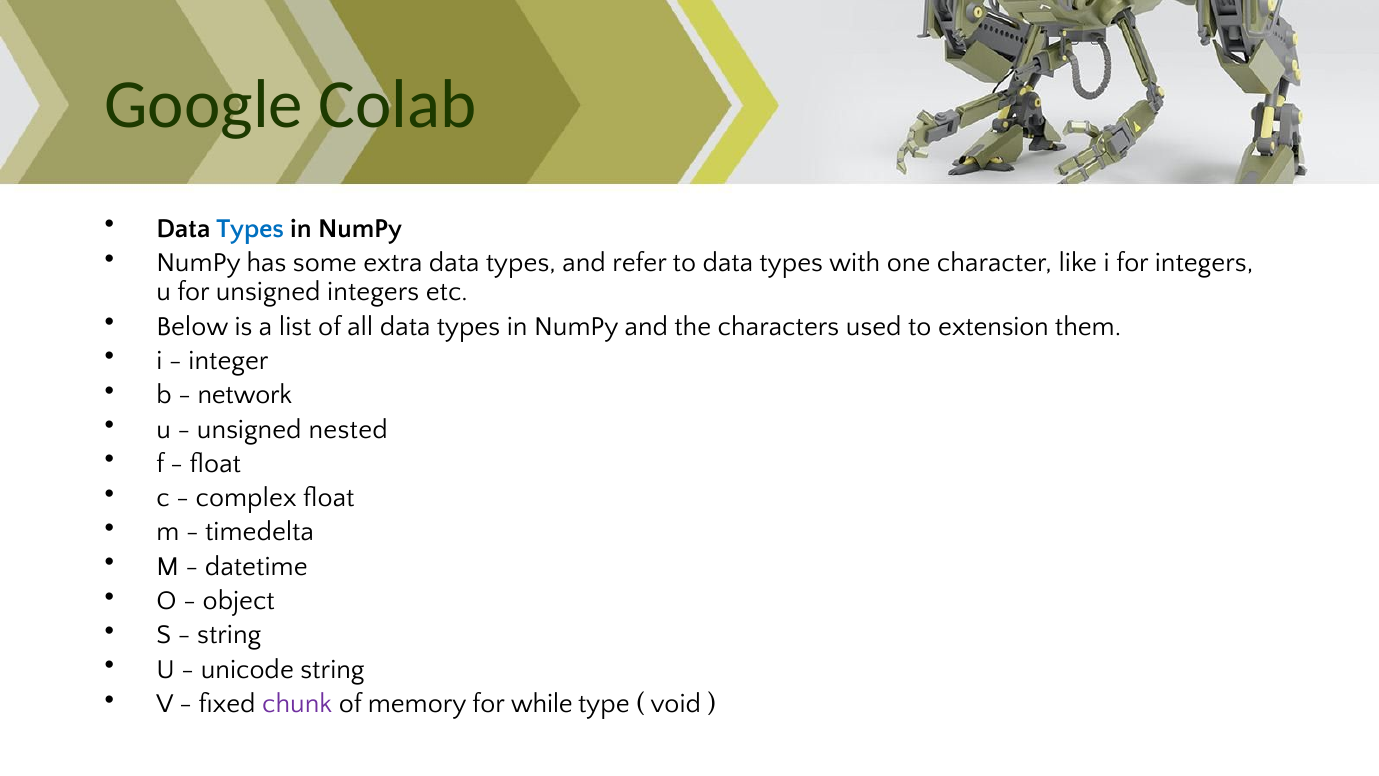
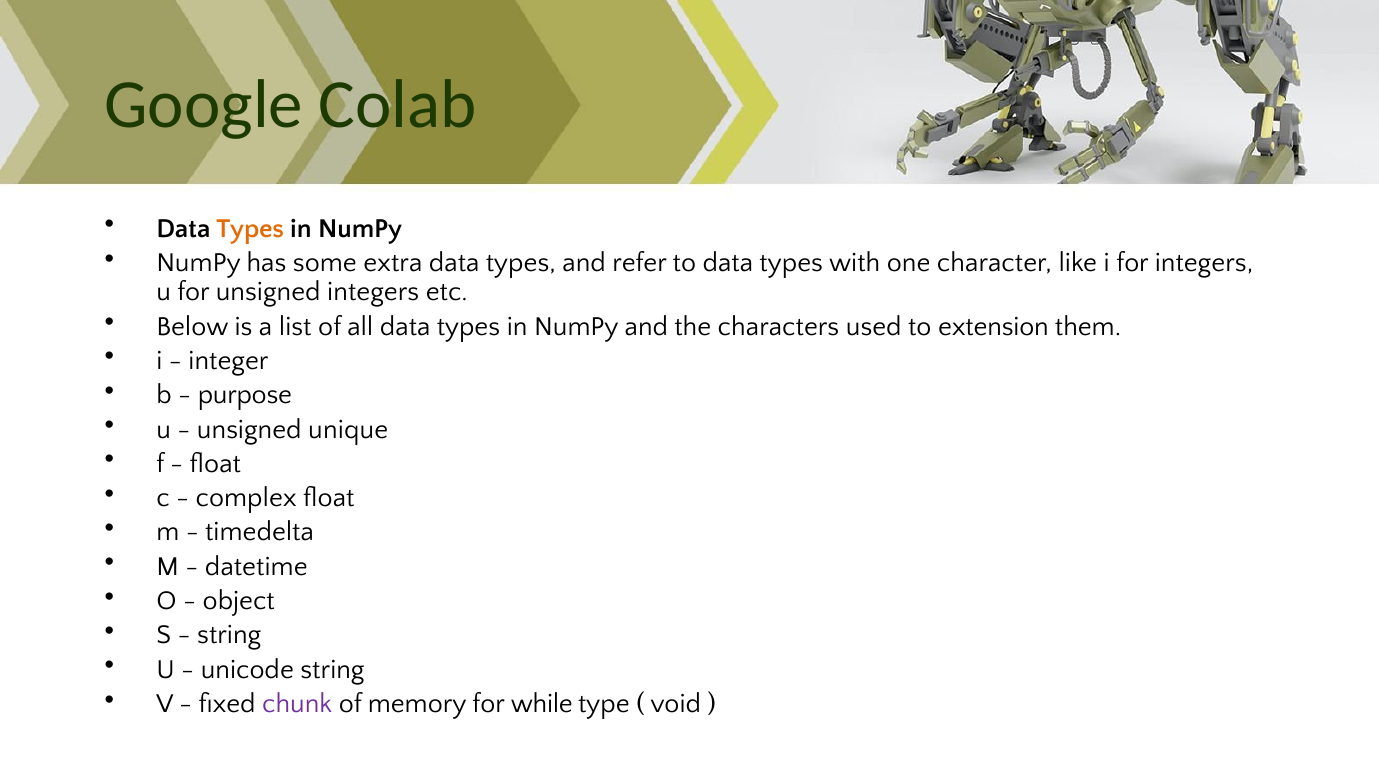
Types colour: blue -> orange (250, 228)
network: network -> purpose (245, 395)
nested: nested -> unique (348, 429)
